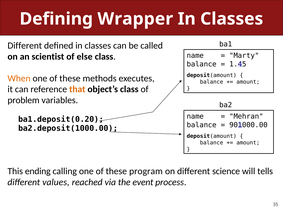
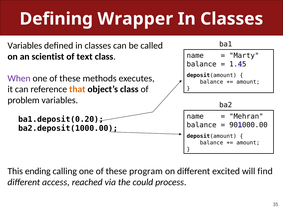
Different: Different -> Variables (25, 46)
else: else -> text (85, 57)
When colour: orange -> purple (19, 78)
science: science -> excited (226, 171)
tells: tells -> find (265, 171)
values: values -> access (56, 182)
event: event -> could (143, 182)
